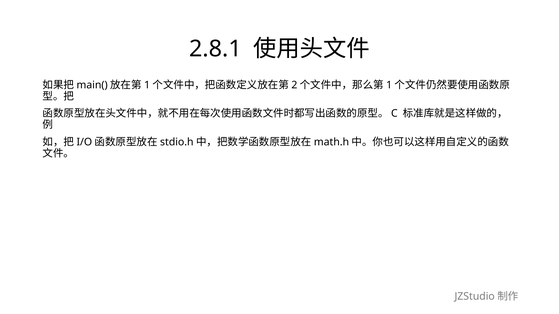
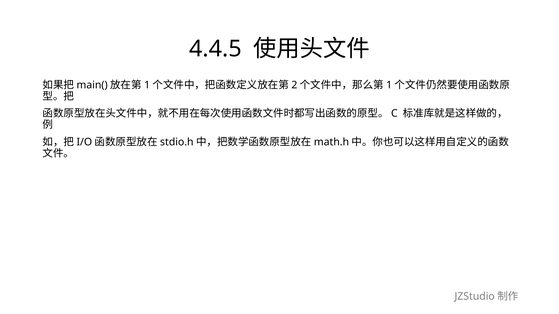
2.8.1: 2.8.1 -> 4.4.5 (215, 49)
